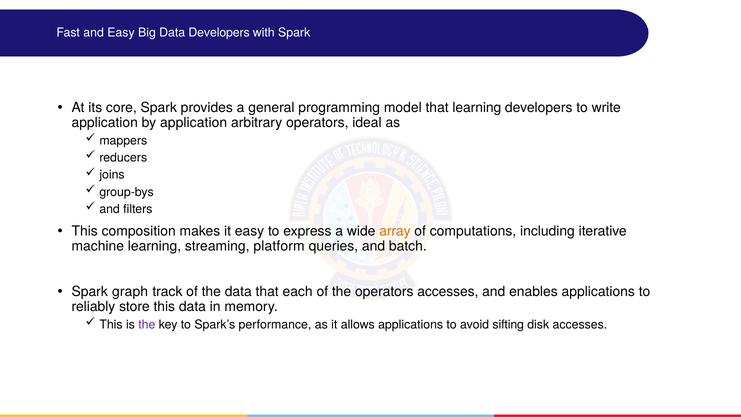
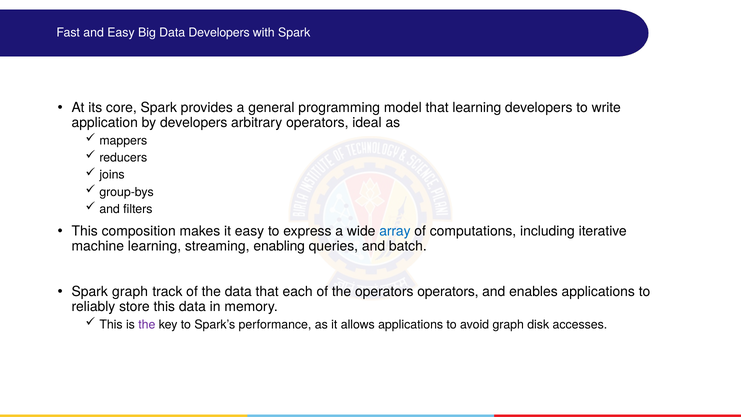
by application: application -> developers (194, 122)
array colour: orange -> blue (395, 231)
platform: platform -> enabling (279, 246)
operators accesses: accesses -> operators (448, 291)
avoid sifting: sifting -> graph (508, 324)
